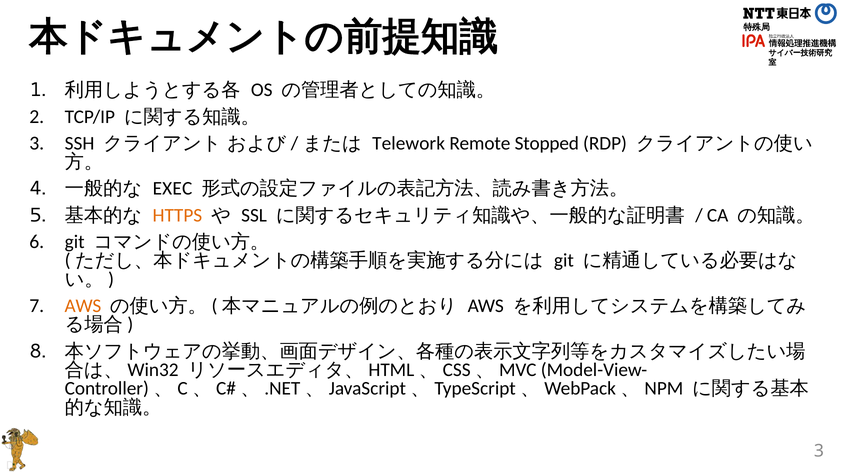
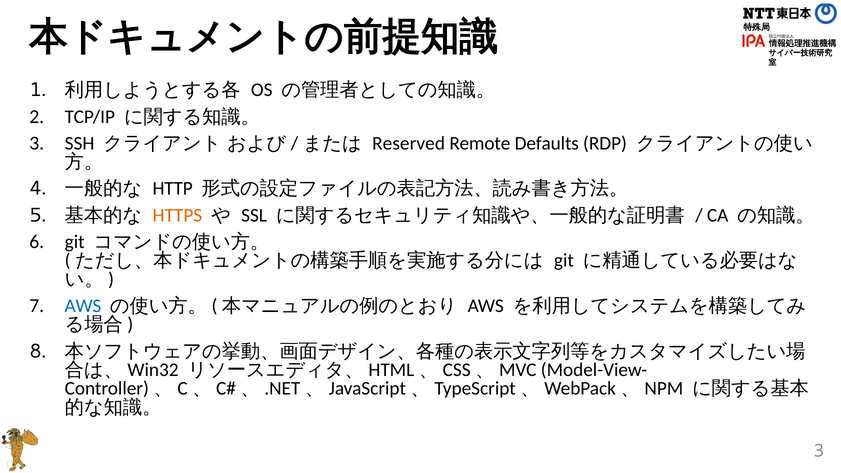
Telework: Telework -> Reserved (409, 143)
Stopped: Stopped -> Defaults (547, 143)
EXEC: EXEC -> HTTP (173, 189)
AWS colour: orange -> blue (83, 306)
